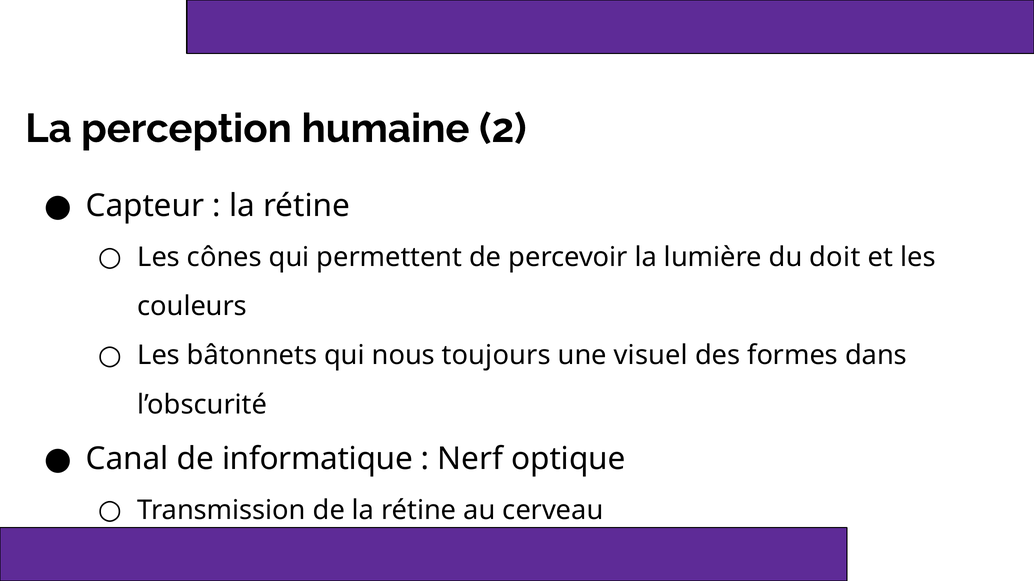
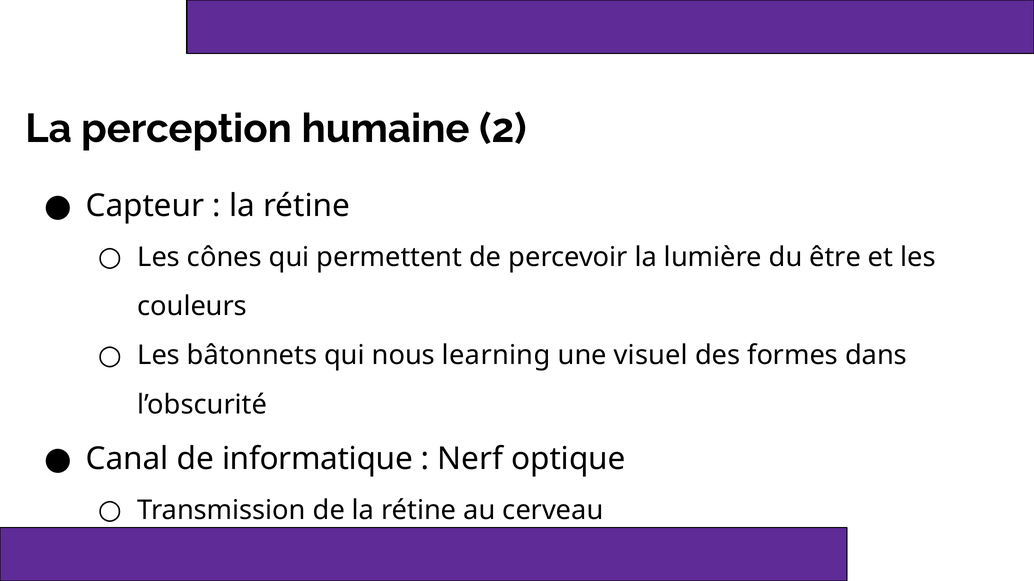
doit: doit -> être (835, 258)
toujours: toujours -> learning (496, 356)
